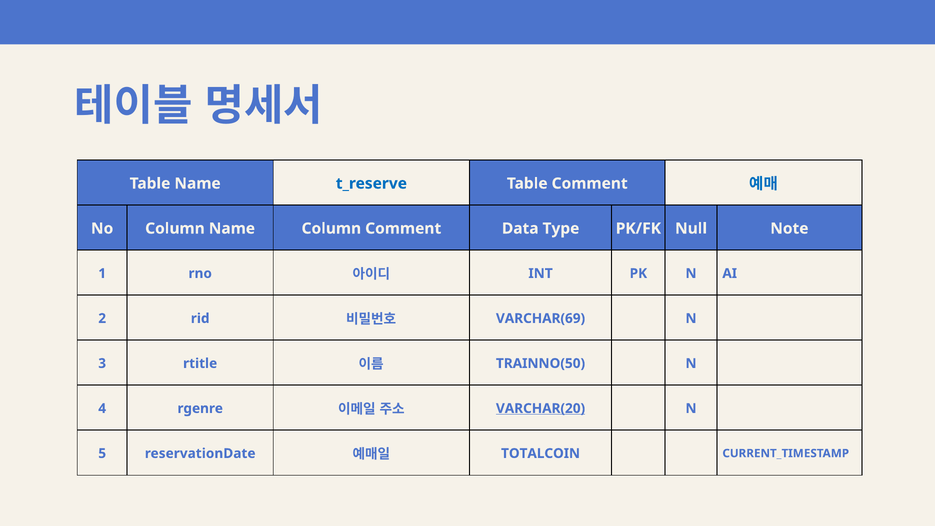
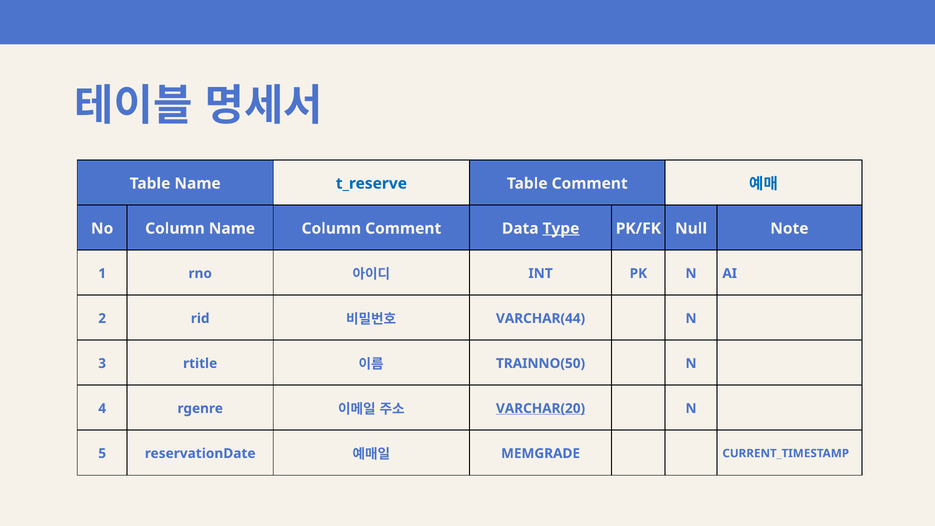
Type underline: none -> present (561, 228)
VARCHAR(69: VARCHAR(69 -> VARCHAR(44 (541, 318)
TOTALCOIN: TOTALCOIN -> MEMGRADE (541, 453)
